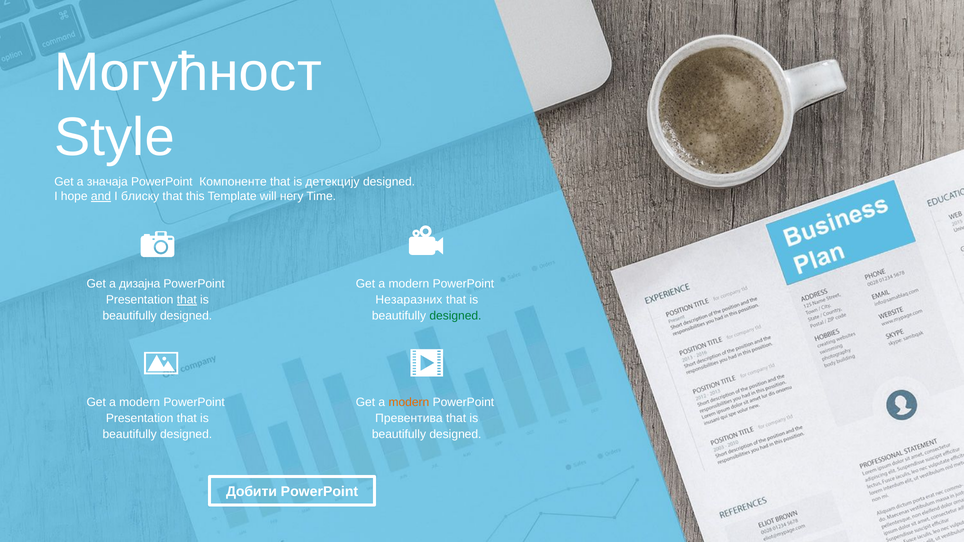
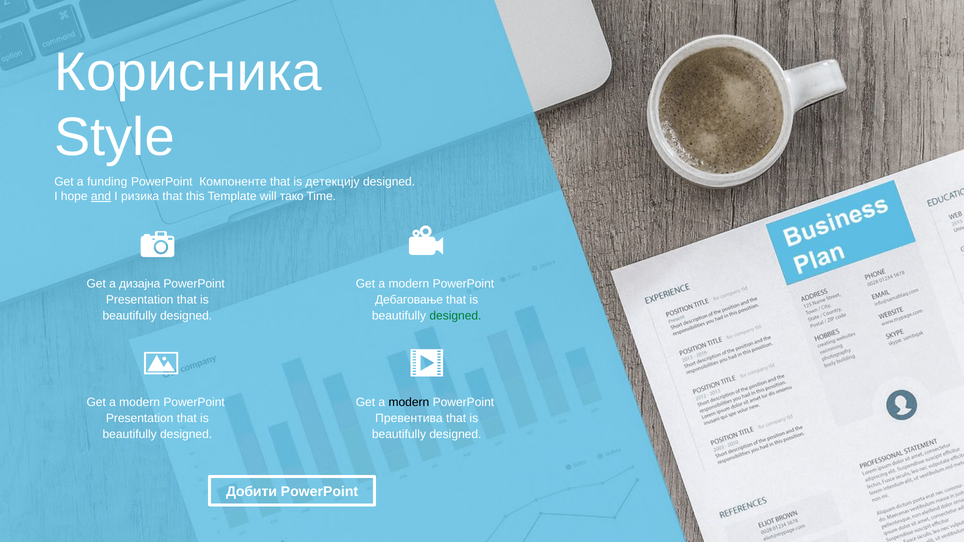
Могућност: Могућност -> Корисника (188, 72)
значаја: значаја -> funding (107, 182)
блиску: блиску -> ризика (140, 196)
негу: негу -> тако (292, 196)
that underline: present -> none (187, 300)
Незаразних: Незаразних -> Дебаговање (409, 300)
modern colour: orange -> black (409, 403)
